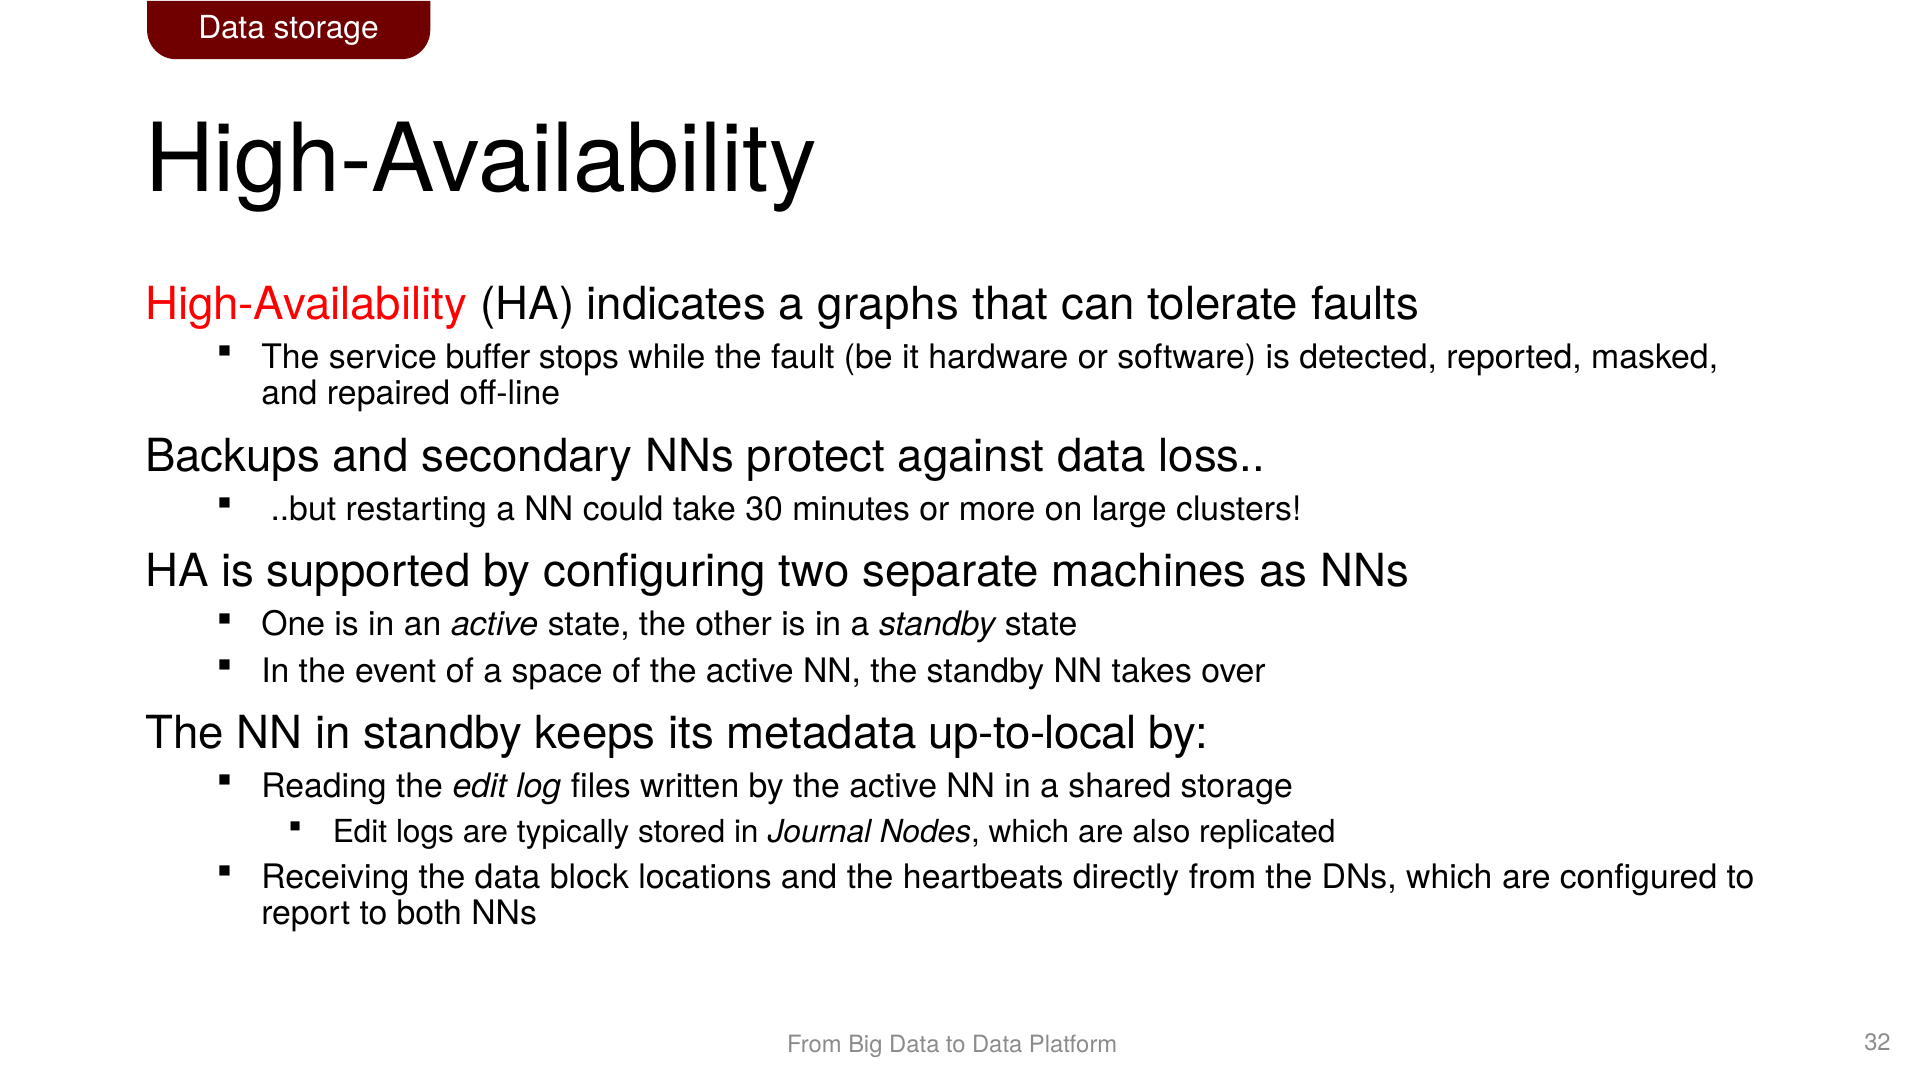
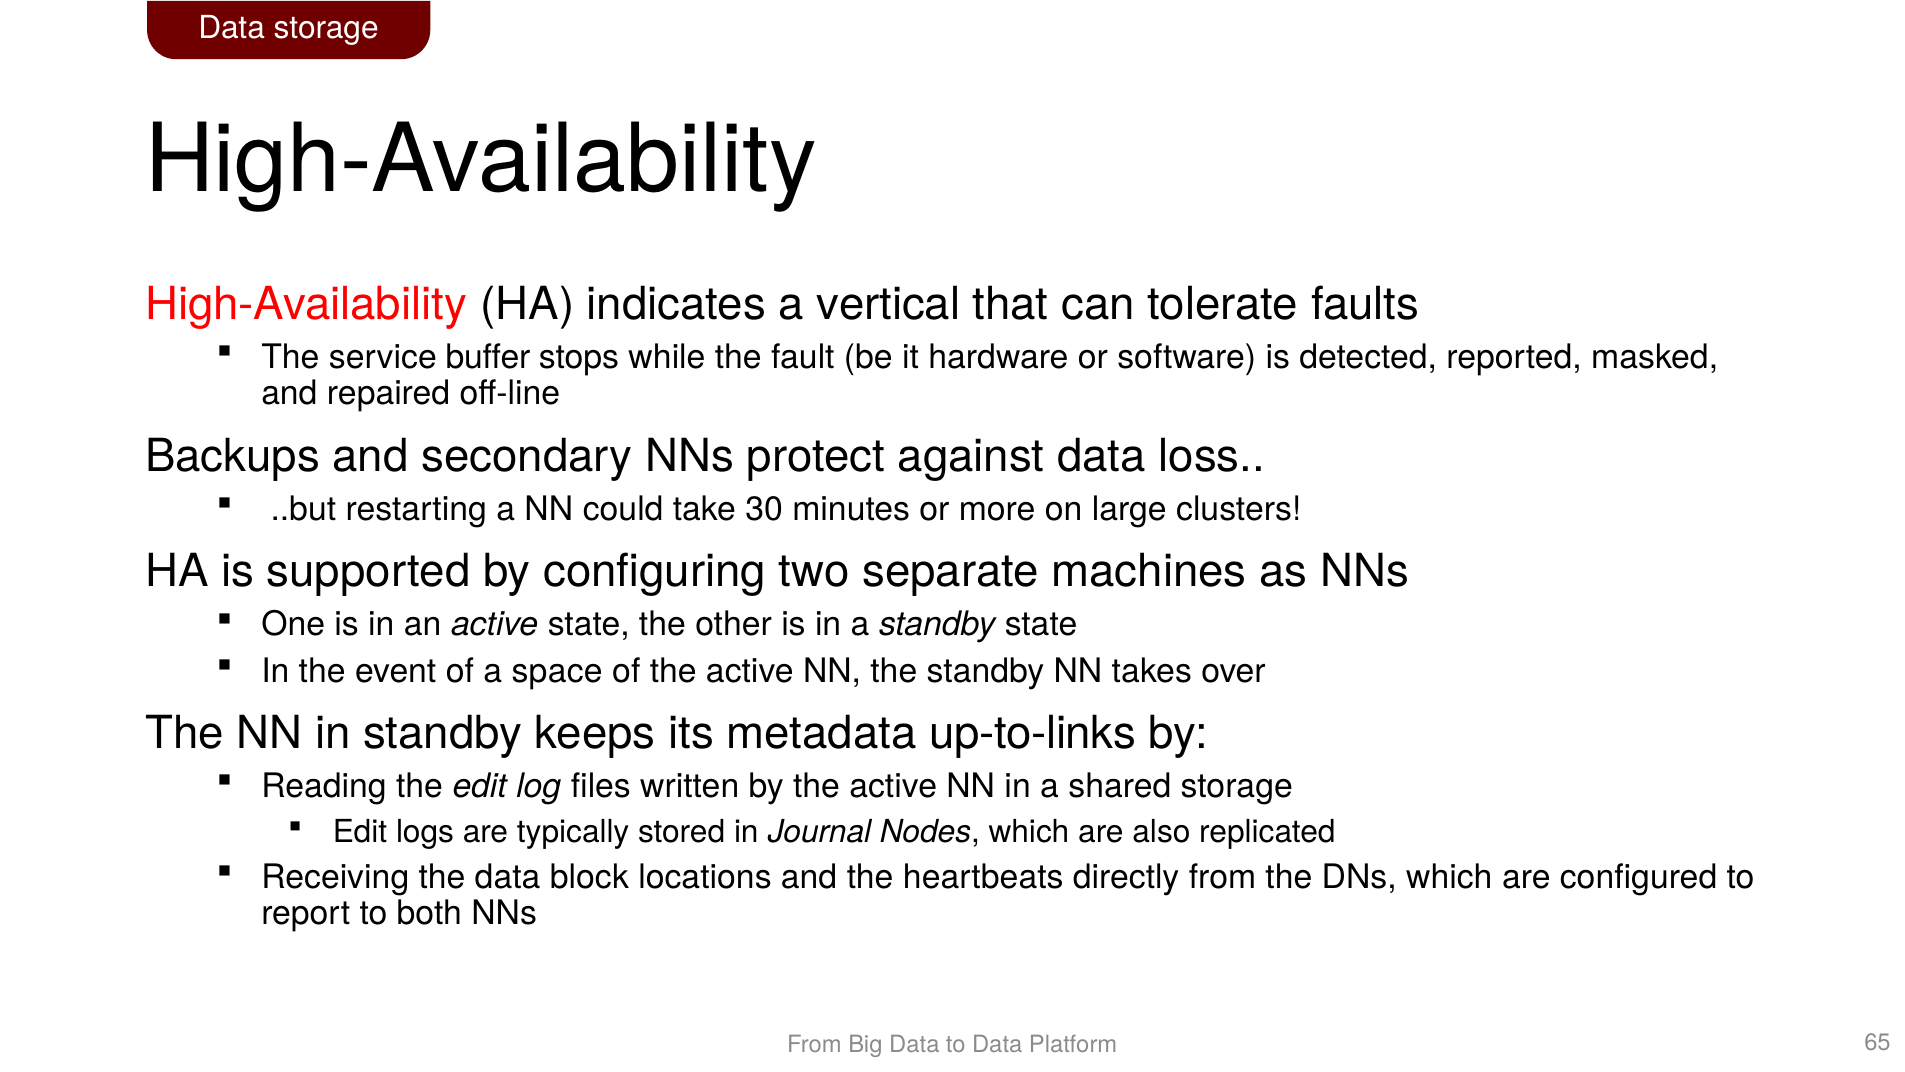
graphs: graphs -> vertical (889, 304)
up-to-local: up-to-local -> up-to-links (1033, 733)
32: 32 -> 65 (1877, 1042)
